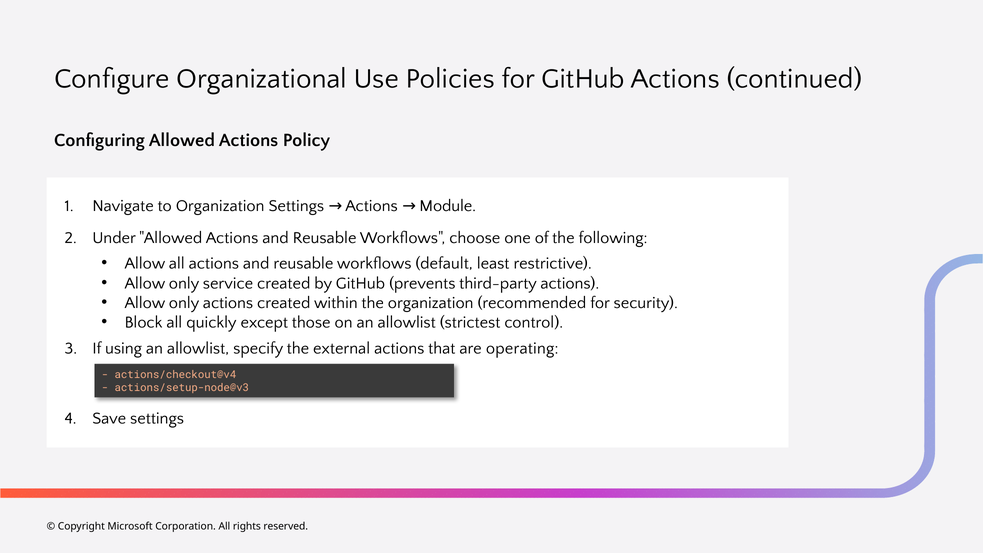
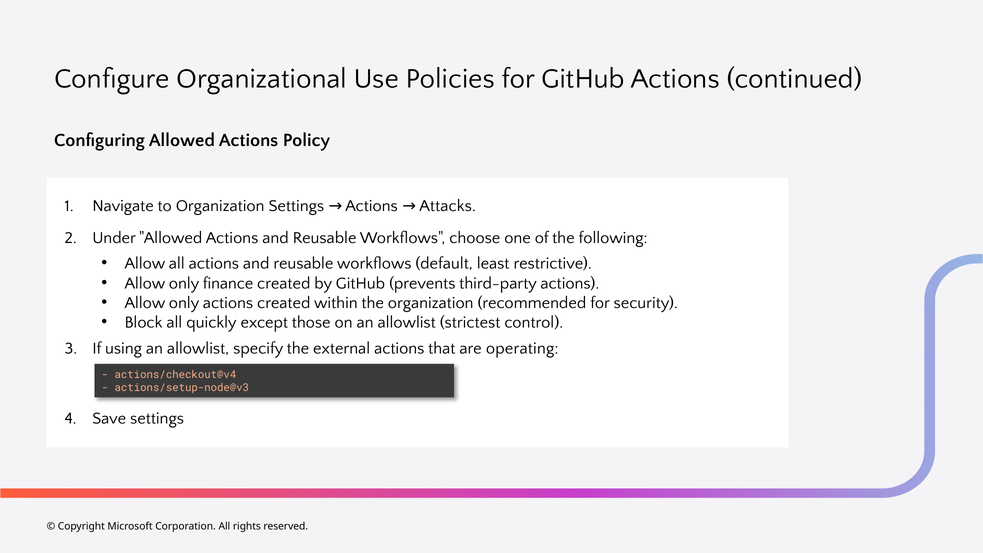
Module: Module -> Attacks (448, 206)
service: service -> finance (228, 283)
